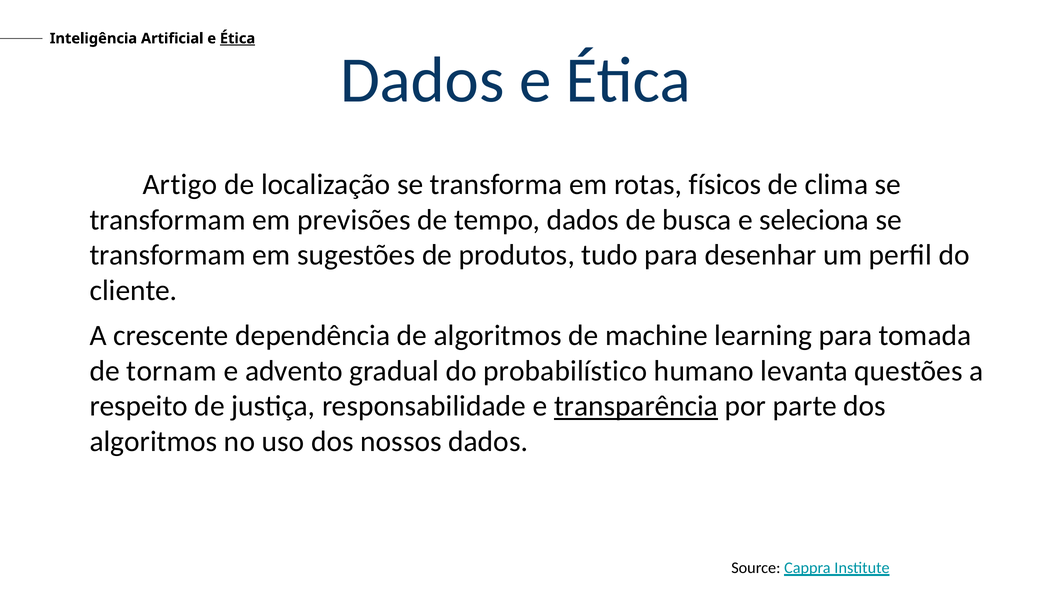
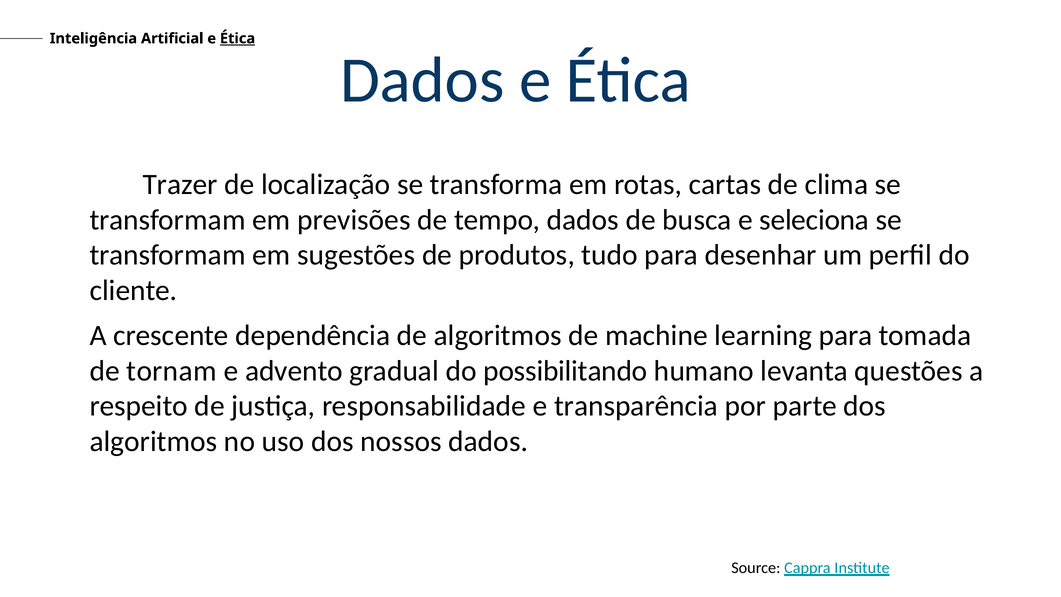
Artigo: Artigo -> Trazer (180, 184)
físicos: físicos -> cartas (725, 184)
probabilístico: probabilístico -> possibilitando (565, 371)
transparência underline: present -> none (636, 406)
